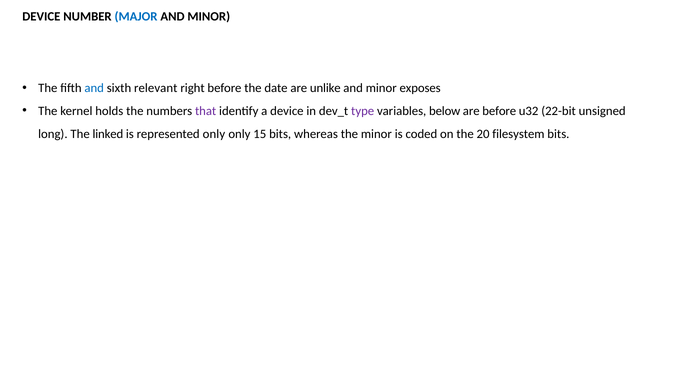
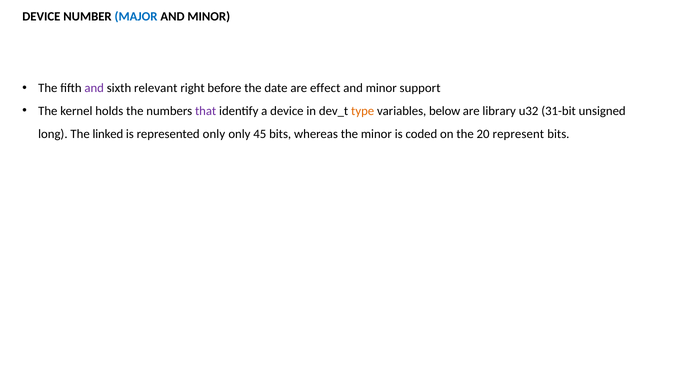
and colour: blue -> purple (94, 88)
unlike: unlike -> effect (325, 88)
exposes: exposes -> support (420, 88)
type colour: purple -> orange (363, 111)
are before: before -> library (499, 111)
22-bit: 22-bit -> 31-bit (559, 111)
15: 15 -> 45 (260, 134)
filesystem: filesystem -> represent (518, 134)
